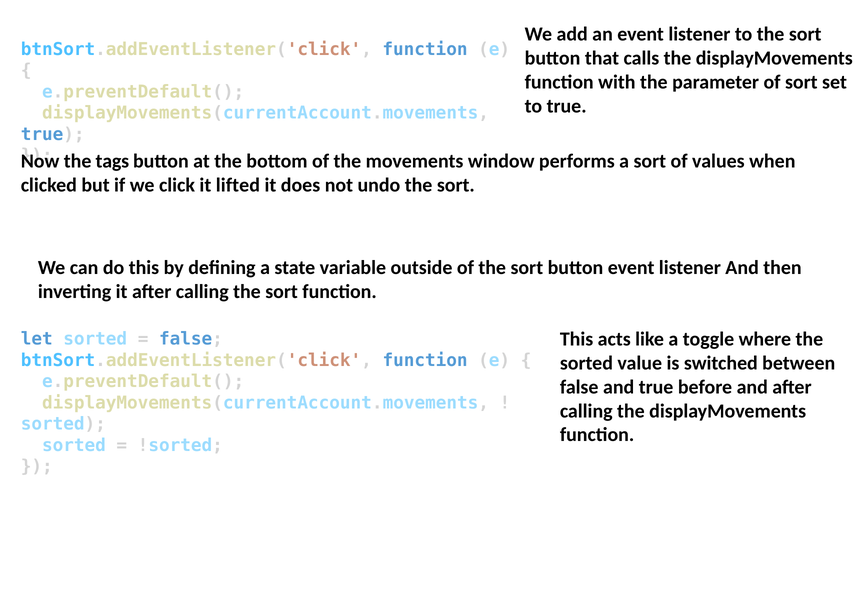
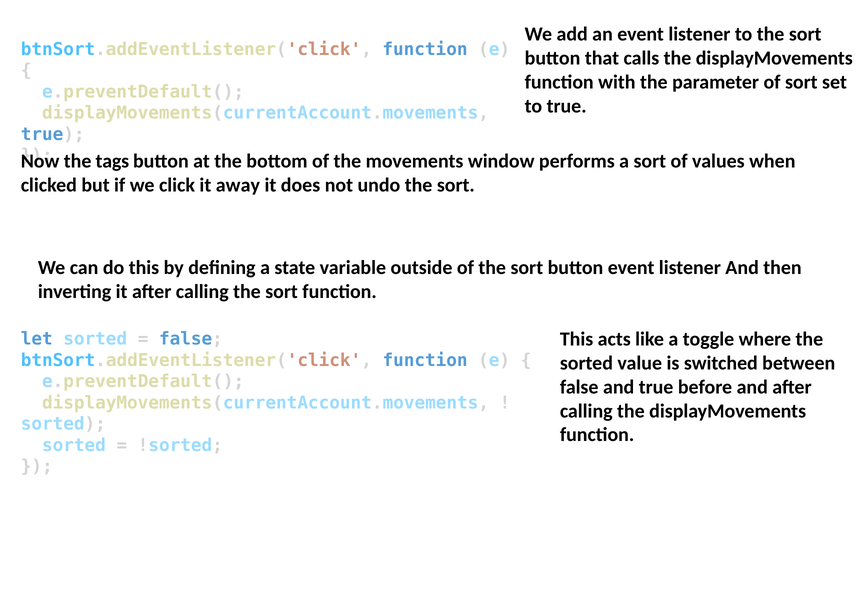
lifted: lifted -> away (238, 185)
